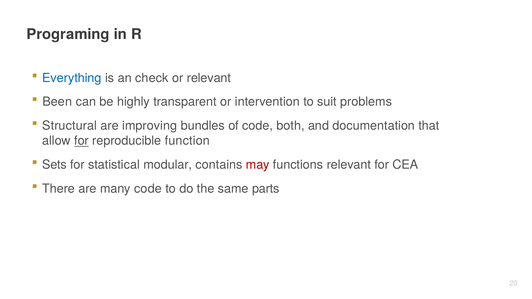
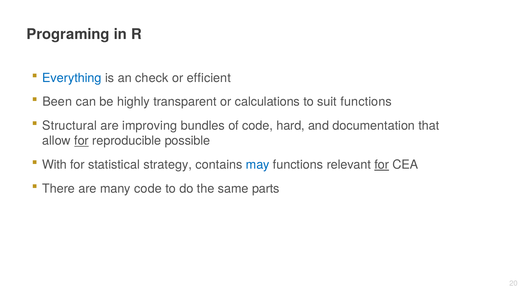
or relevant: relevant -> efficient (209, 78)
intervention: intervention -> calculations (267, 102)
suit problems: problems -> functions (366, 102)
both: both -> hard (291, 126)
function: function -> possible (187, 141)
Sets: Sets -> With (55, 165)
modular: modular -> strategy (168, 165)
may colour: red -> blue (258, 165)
for underline: none -> present (382, 165)
